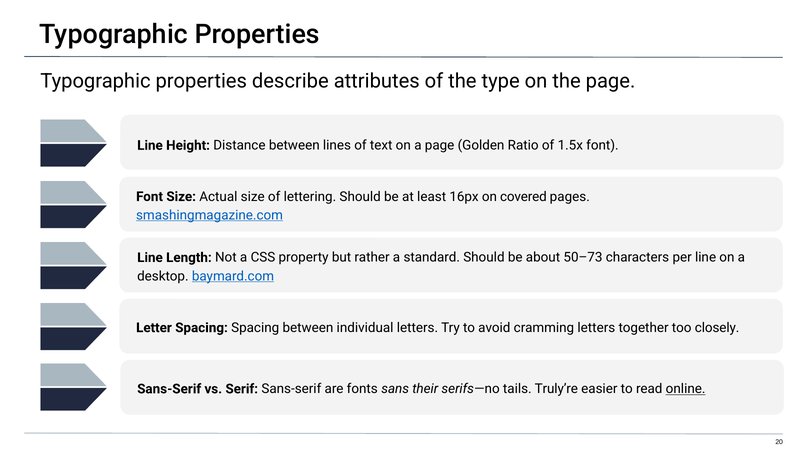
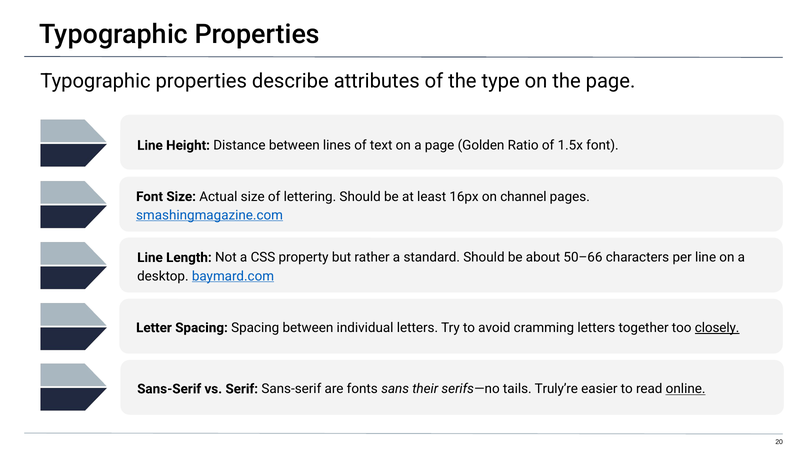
covered: covered -> channel (523, 197)
50–73: 50–73 -> 50–66 (583, 257)
closely underline: none -> present (717, 328)
